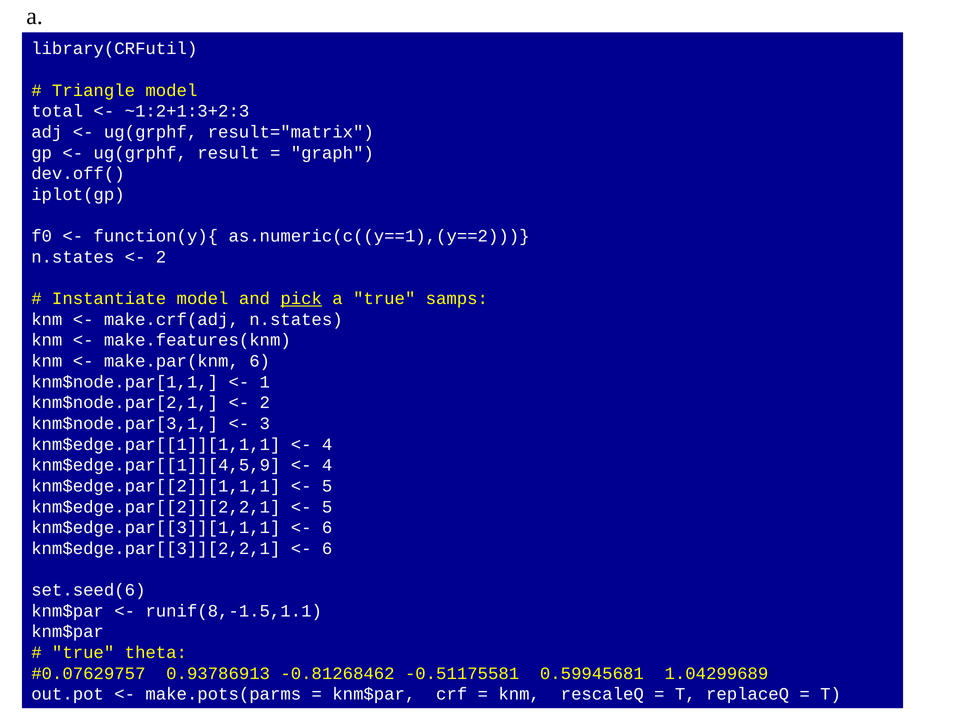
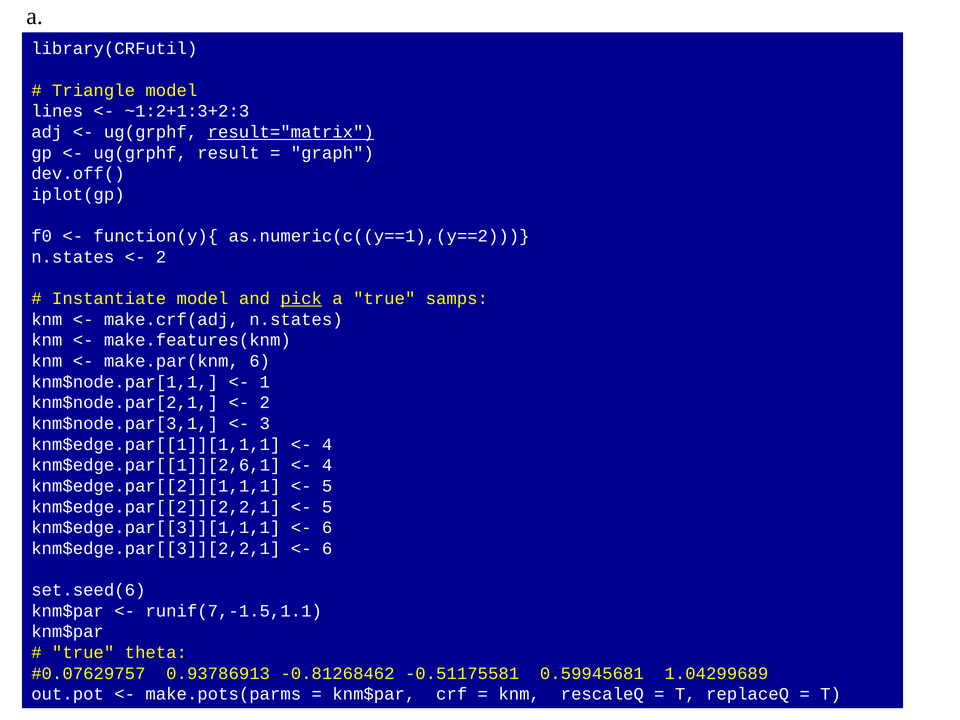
total: total -> lines (57, 111)
result="matrix underline: none -> present (291, 132)
knm$edge.par[[1]][4,5,9: knm$edge.par[[1]][4,5,9 -> knm$edge.par[[1]][2,6,1 (156, 465)
runif(8,-1.5,1.1: runif(8,-1.5,1.1 -> runif(7,-1.5,1.1 (234, 611)
